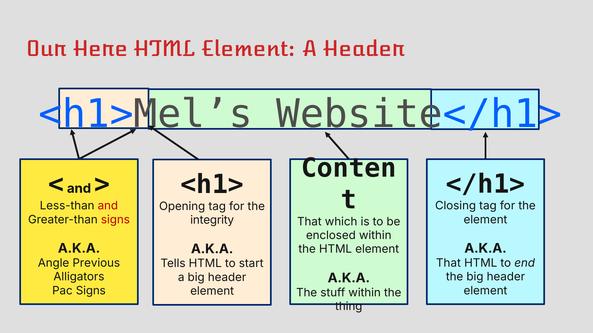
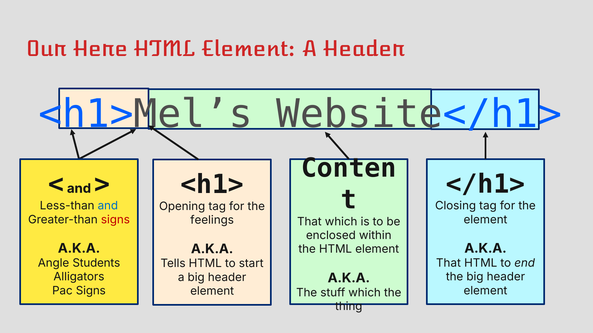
and colour: red -> blue (108, 206)
integrity: integrity -> feelings (212, 220)
Previous: Previous -> Students (96, 263)
stuff within: within -> which (365, 293)
